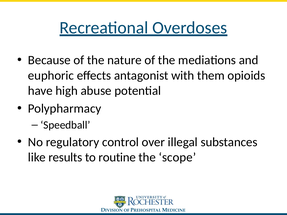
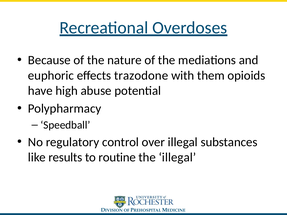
antagonist: antagonist -> trazodone (141, 76)
the scope: scope -> illegal (177, 158)
